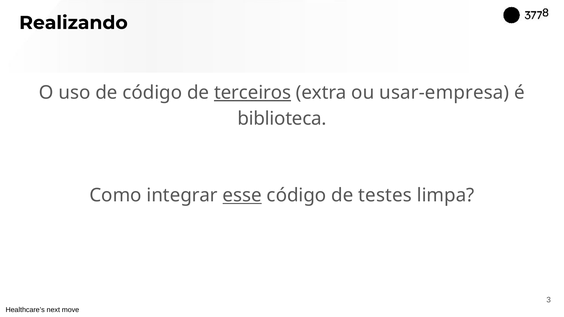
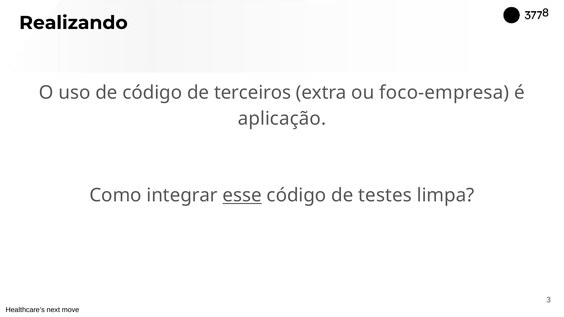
terceiros underline: present -> none (253, 93)
usar-empresa: usar-empresa -> foco-empresa (444, 93)
biblioteca: biblioteca -> aplicação (282, 119)
